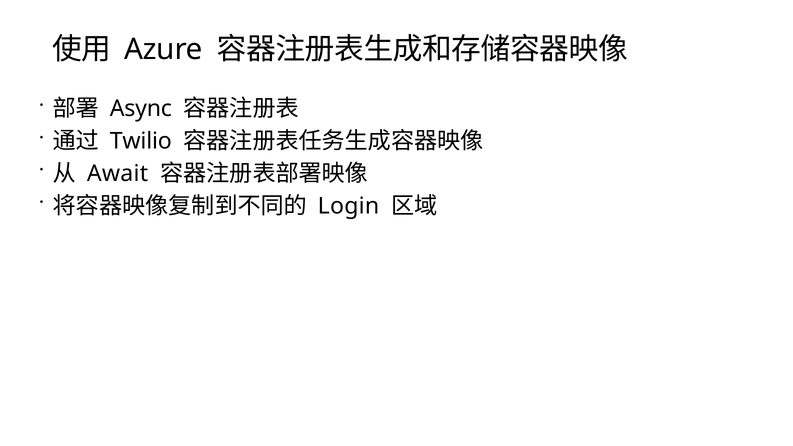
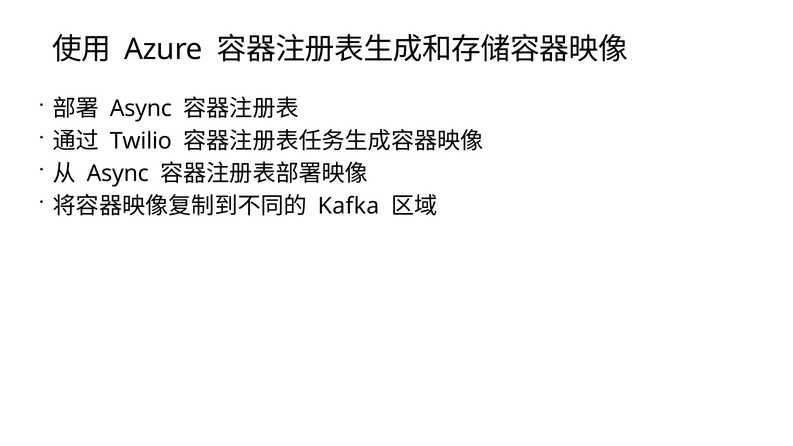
Await: Await -> Async (118, 174)
Login: Login -> Kafka (348, 206)
